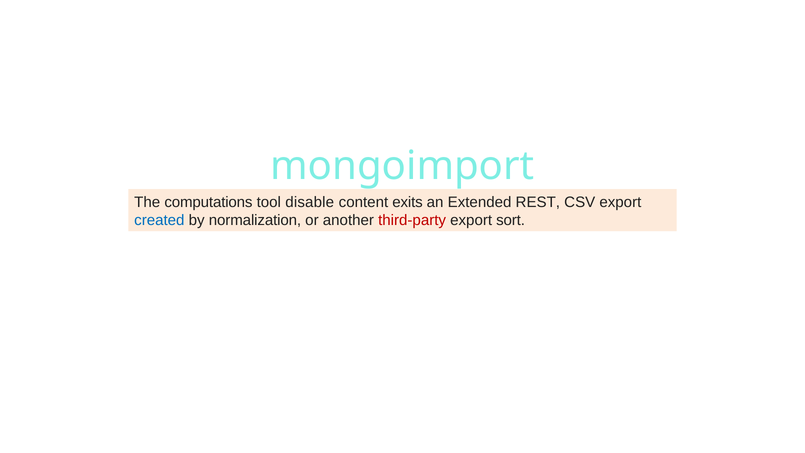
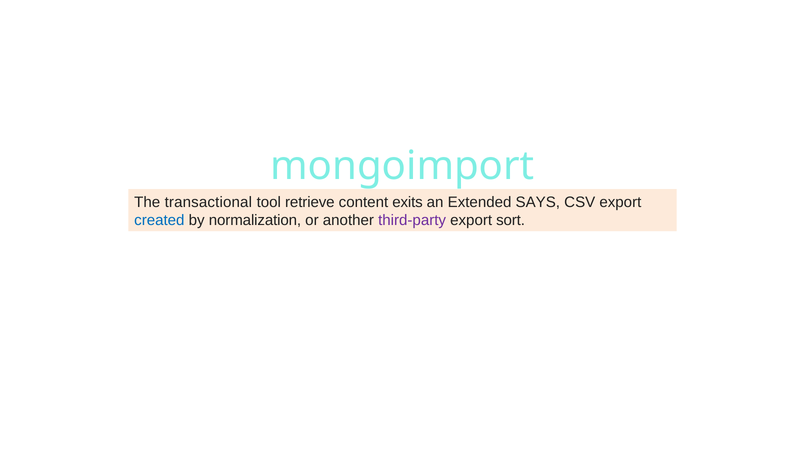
computations: computations -> transactional (208, 202)
disable: disable -> retrieve (310, 202)
REST: REST -> SAYS (538, 202)
third-party colour: red -> purple (412, 220)
